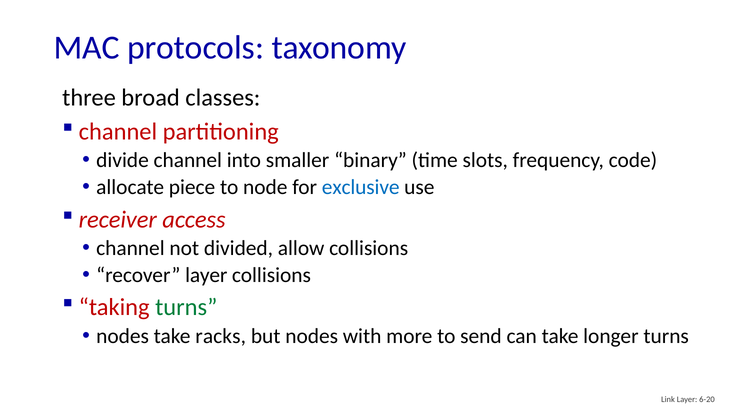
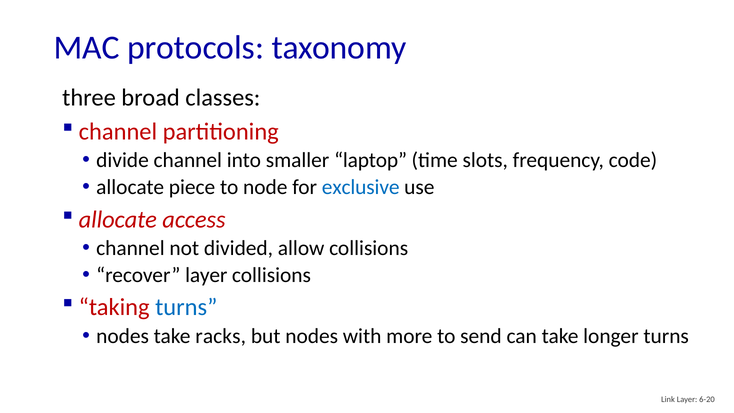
binary: binary -> laptop (371, 160)
receiver: receiver -> allocate (118, 219)
turns colour: green -> blue (186, 307)
